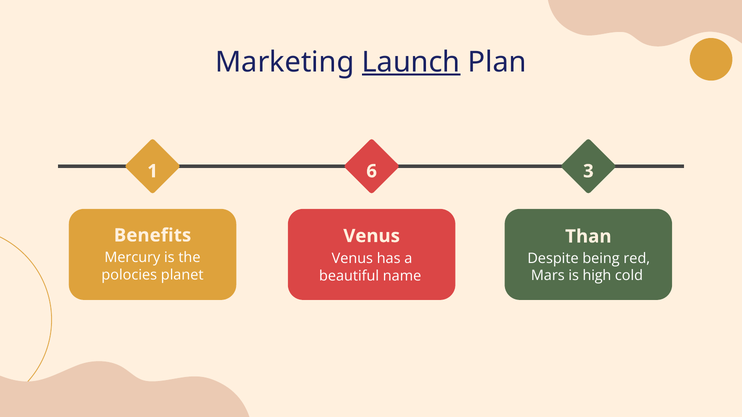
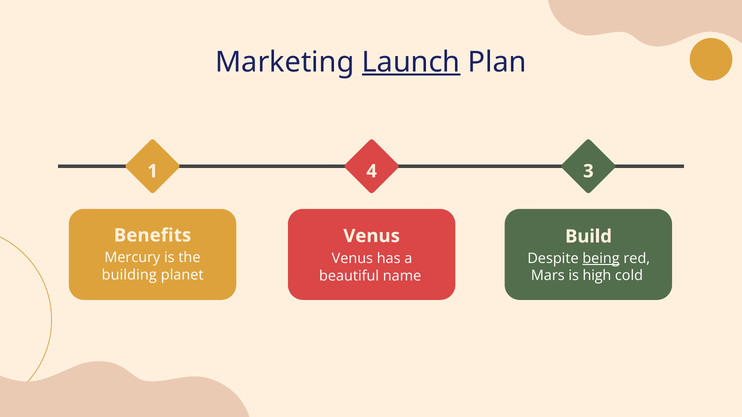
6: 6 -> 4 (372, 171)
Than: Than -> Build (588, 237)
being underline: none -> present (601, 259)
polocies: polocies -> building (129, 275)
